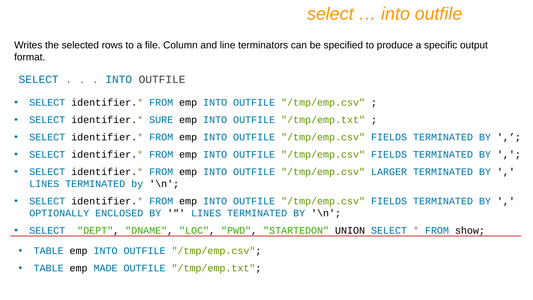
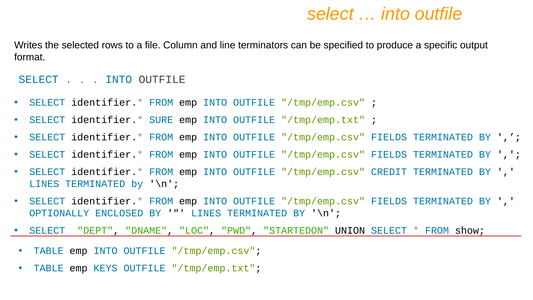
LARGER: LARGER -> CREDIT (389, 172)
MADE: MADE -> KEYS (106, 268)
